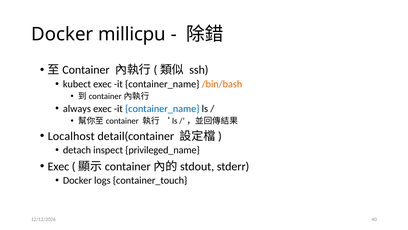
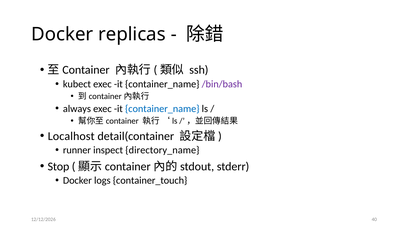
millicpu: millicpu -> replicas (132, 34)
/bin/bash colour: orange -> purple (222, 84)
detach: detach -> runner (77, 150)
privileged_name: privileged_name -> directory_name (162, 150)
Exec: Exec -> Stop (58, 166)
